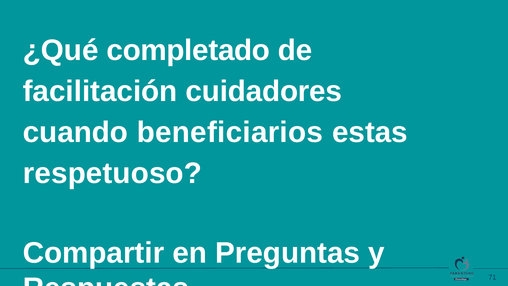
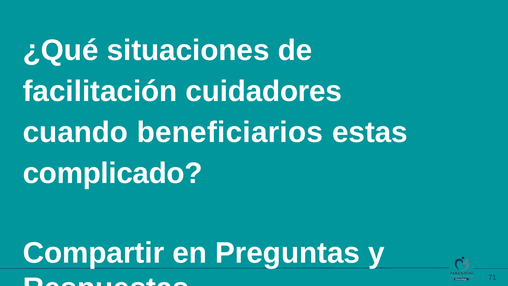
completado: completado -> situaciones (188, 50)
respetuoso: respetuoso -> complicado (113, 173)
